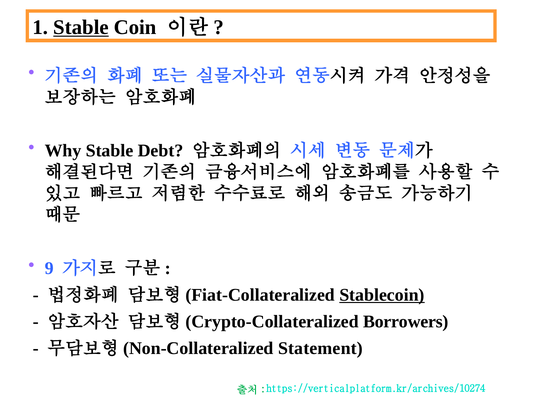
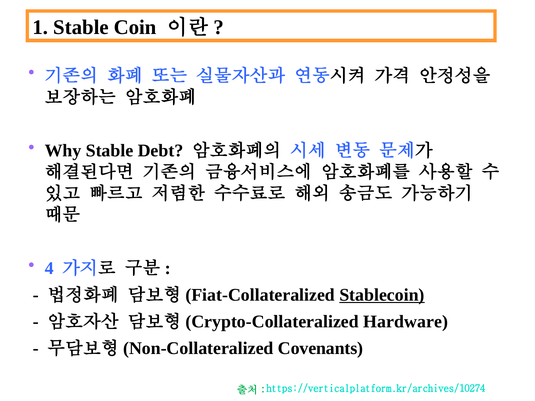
Stable underline: present -> none (81, 27)
9: 9 -> 4 (49, 268)
Borrowers: Borrowers -> Hardware (406, 322)
Statement: Statement -> Covenants (321, 349)
